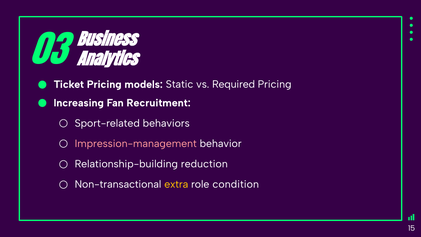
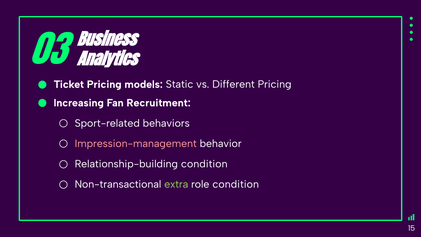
Required: Required -> Different (233, 84)
Relationship-building reduction: reduction -> condition (204, 164)
extra colour: yellow -> light green (176, 184)
